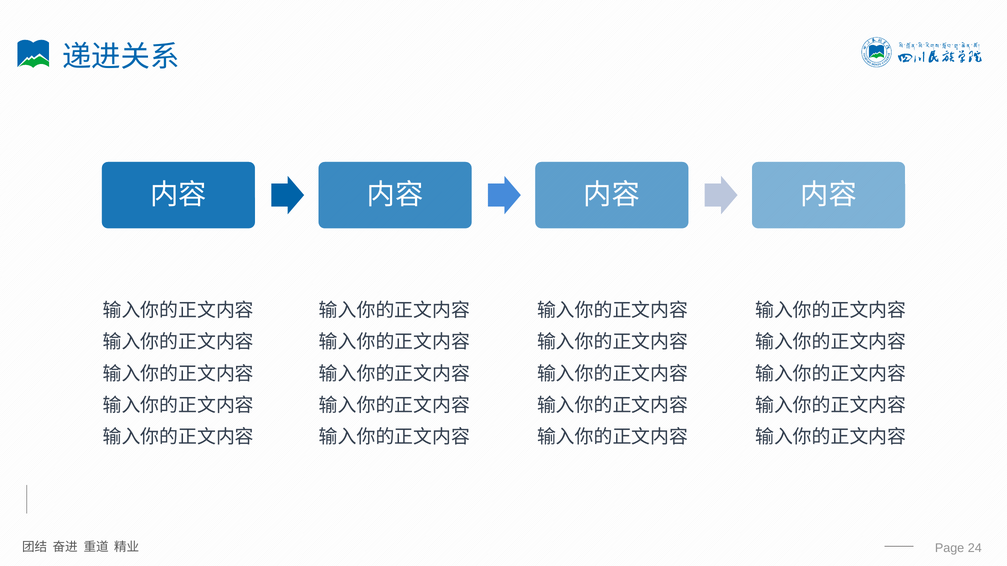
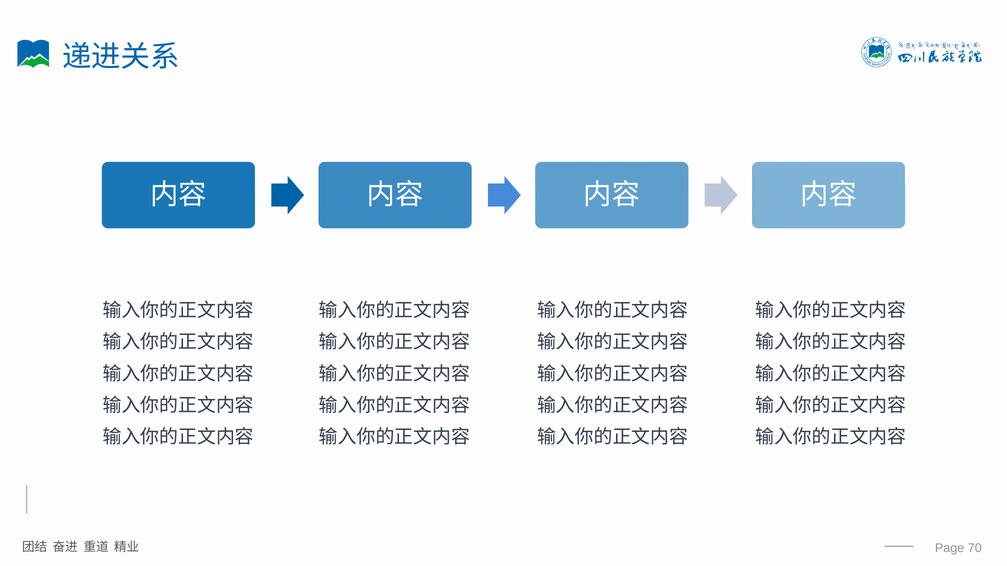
24: 24 -> 70 (975, 548)
